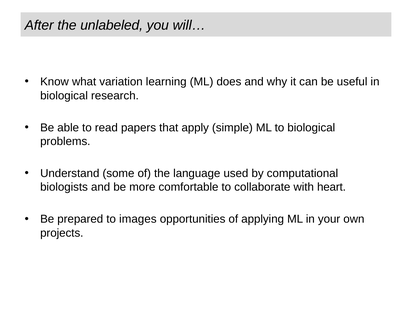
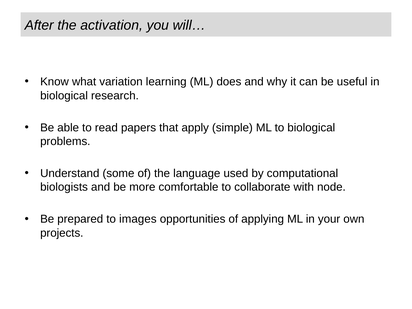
unlabeled: unlabeled -> activation (112, 25)
heart: heart -> node (331, 187)
